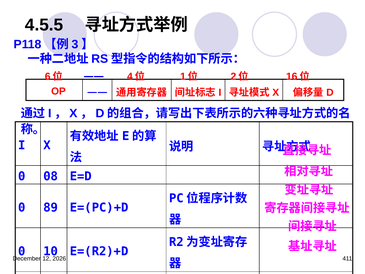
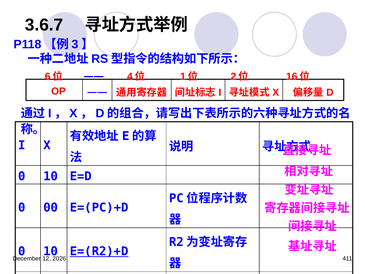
4.5.5: 4.5.5 -> 3.6.7 (44, 25)
08: 08 -> 10 (51, 176)
0 89: 89 -> 00 (51, 207)
E=(R2)+D underline: none -> present (99, 251)
